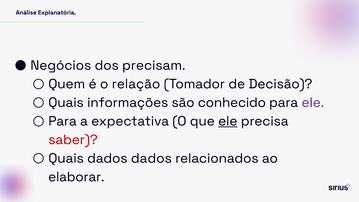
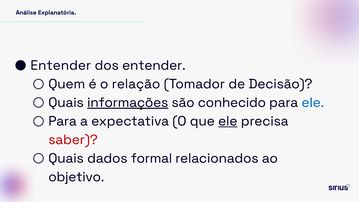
Negócios: Negócios -> Entender (61, 65)
dos precisam: precisam -> entender (154, 65)
informações underline: none -> present (128, 102)
ele colour: purple -> blue (313, 102)
dados dados: dados -> formal (151, 158)
elaborar: elaborar -> objetivo (76, 177)
